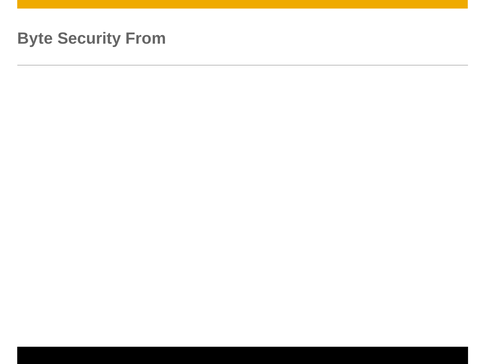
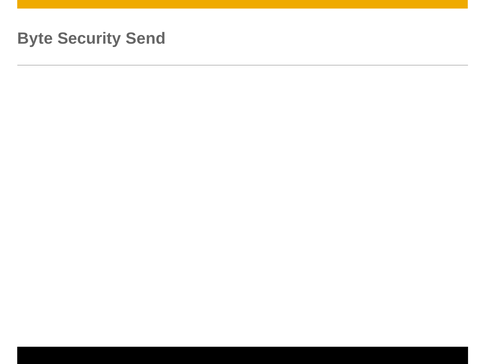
From: From -> Send (146, 38)
